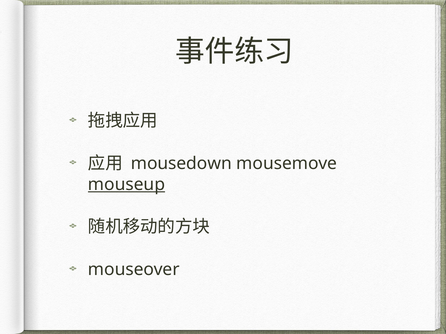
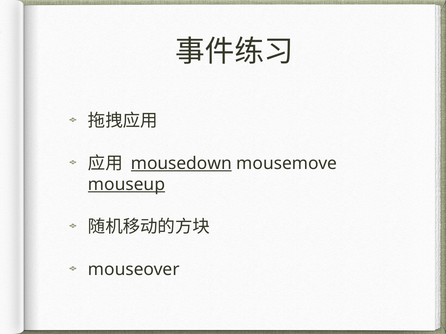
mousedown underline: none -> present (181, 164)
